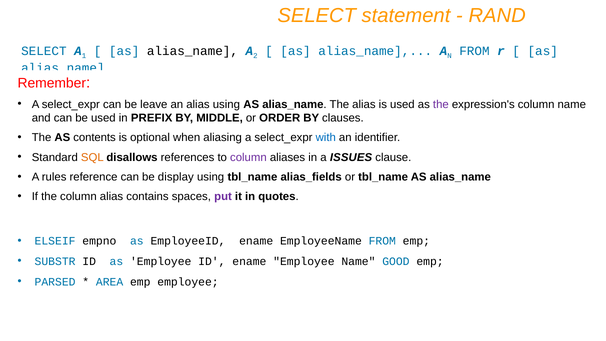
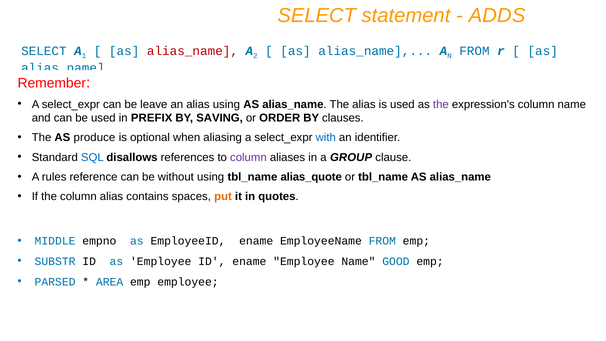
RAND: RAND -> ADDS (497, 16)
alias_name colour: black -> red (192, 51)
MIDDLE: MIDDLE -> SAVING (220, 118)
contents: contents -> produce (94, 138)
SQL colour: orange -> blue (92, 157)
ISSUES: ISSUES -> GROUP (351, 157)
display: display -> without (176, 177)
alias_fields: alias_fields -> alias_quote (311, 177)
put colour: purple -> orange (223, 197)
ELSEIF: ELSEIF -> MIDDLE (55, 241)
